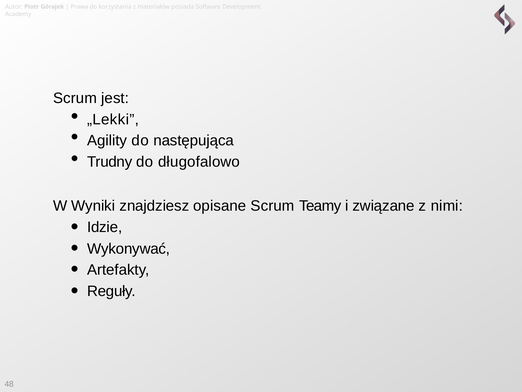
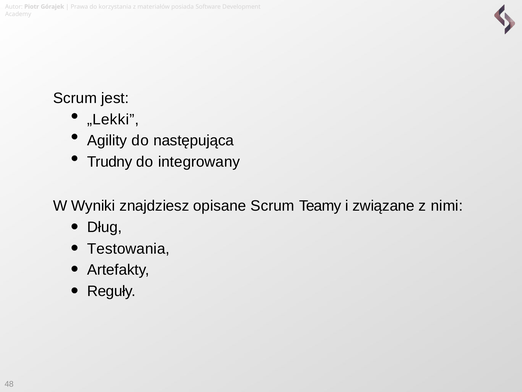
długofalowo: długofalowo -> integrowany (199, 162)
Idzie: Idzie -> Dług (105, 227)
Wykonywać: Wykonywać -> Testowania (128, 248)
